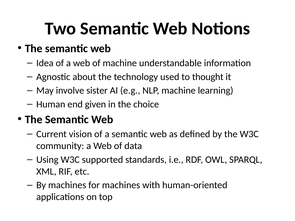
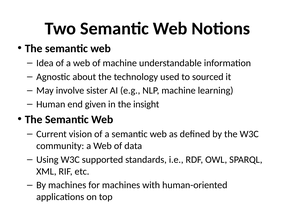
thought: thought -> sourced (208, 77)
choice: choice -> insight (146, 104)
